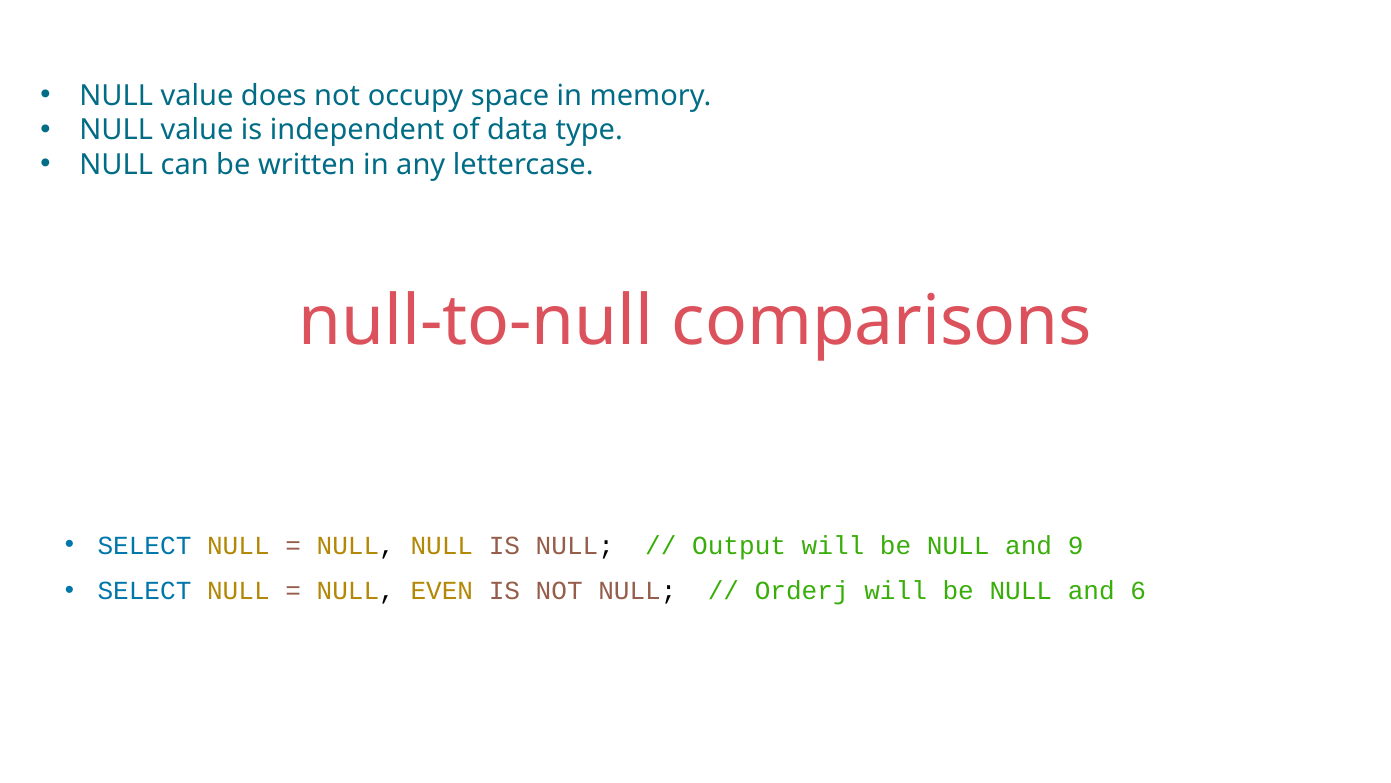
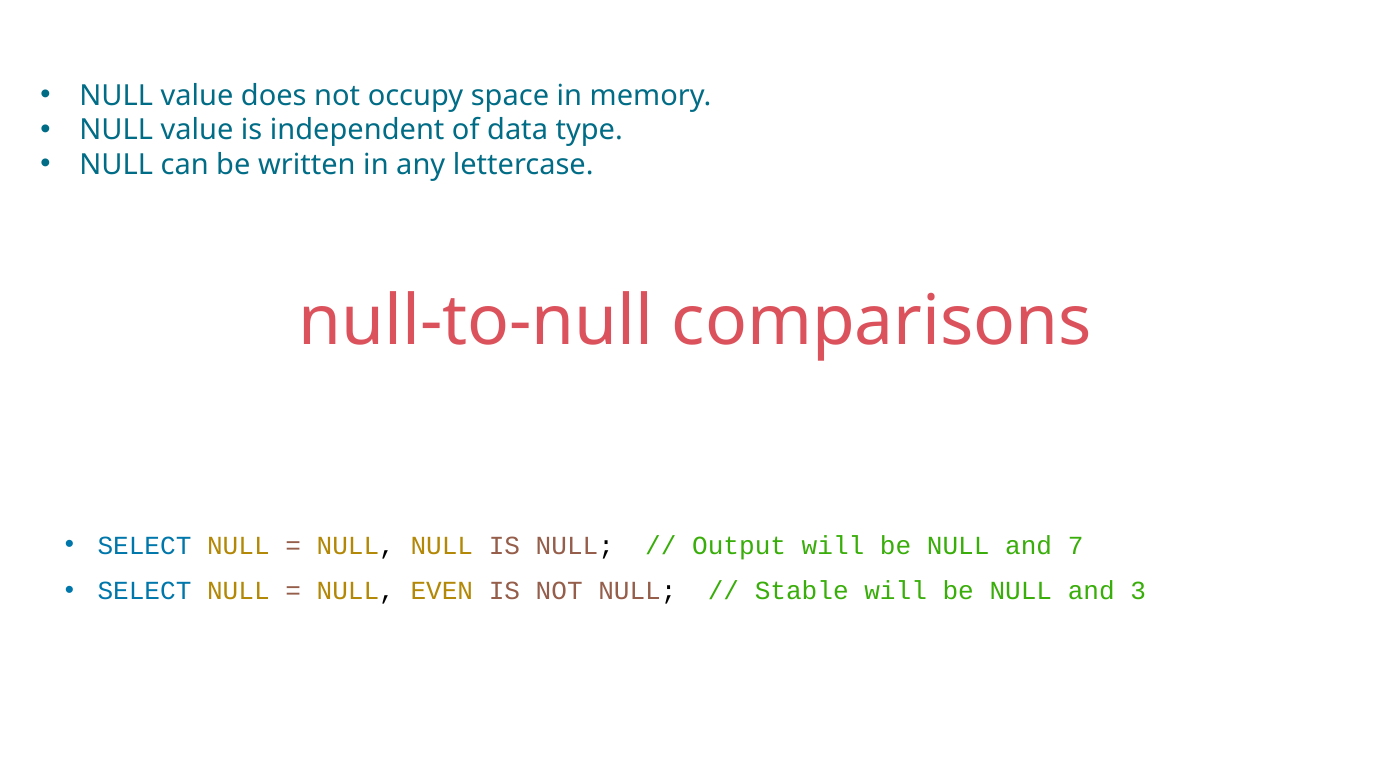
9: 9 -> 7 (1076, 545)
Orderj: Orderj -> Stable (802, 590)
6: 6 -> 3 (1138, 590)
